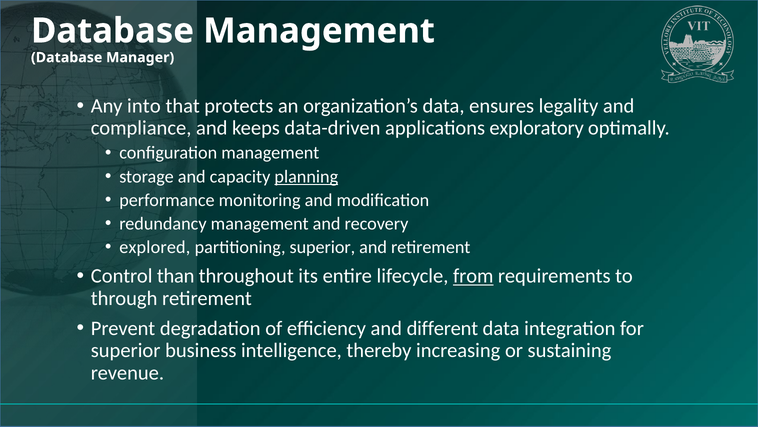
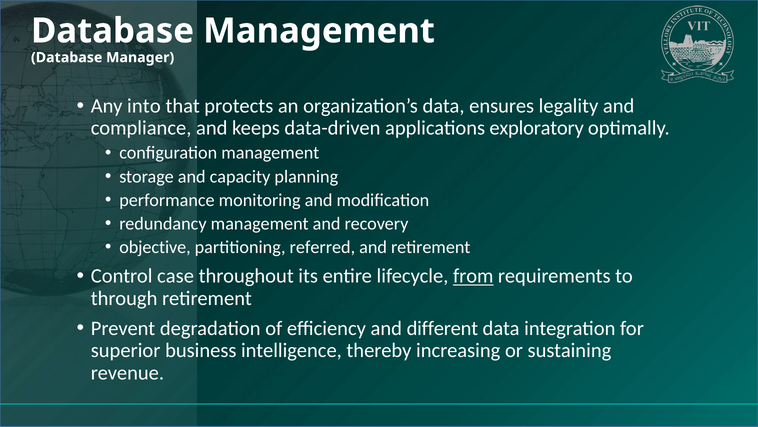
planning underline: present -> none (306, 176)
explored: explored -> objective (155, 247)
partitioning superior: superior -> referred (322, 247)
than: than -> case (176, 276)
